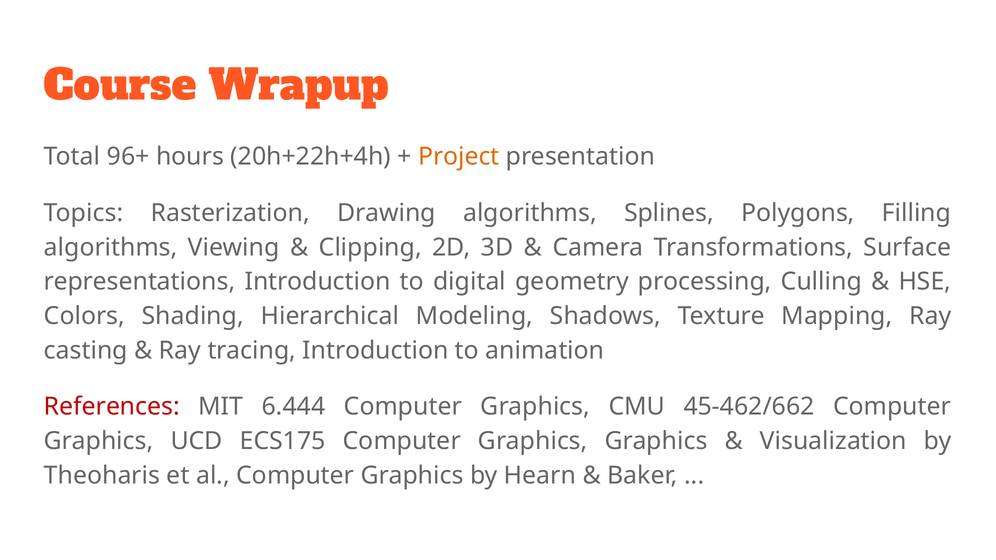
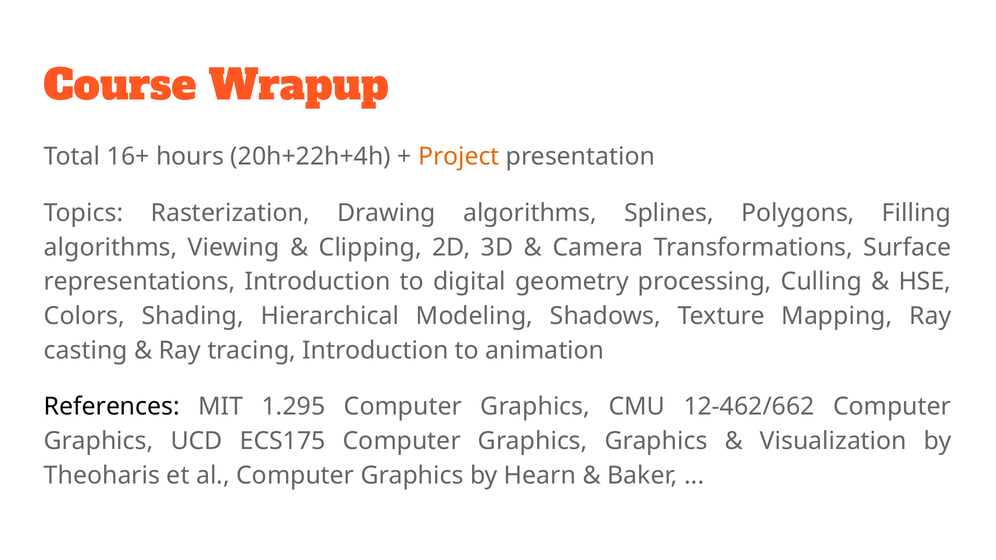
96+: 96+ -> 16+ (128, 157)
References colour: red -> black (112, 407)
6.444: 6.444 -> 1.295 (293, 407)
45-462/662: 45-462/662 -> 12-462/662 (749, 407)
